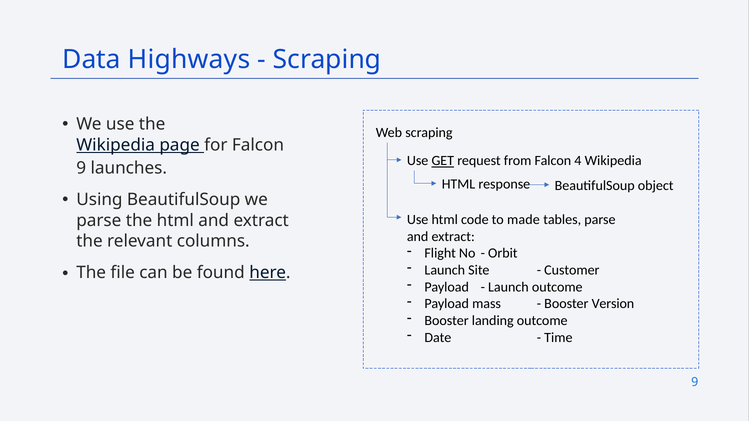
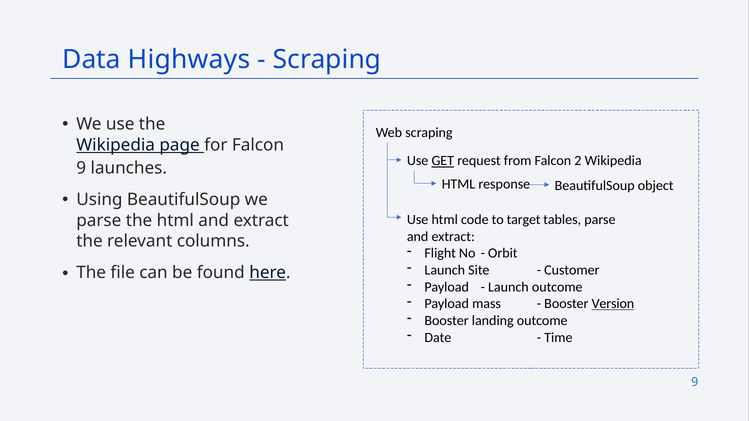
4: 4 -> 2 (578, 161)
made: made -> target (524, 220)
Version underline: none -> present (613, 304)
